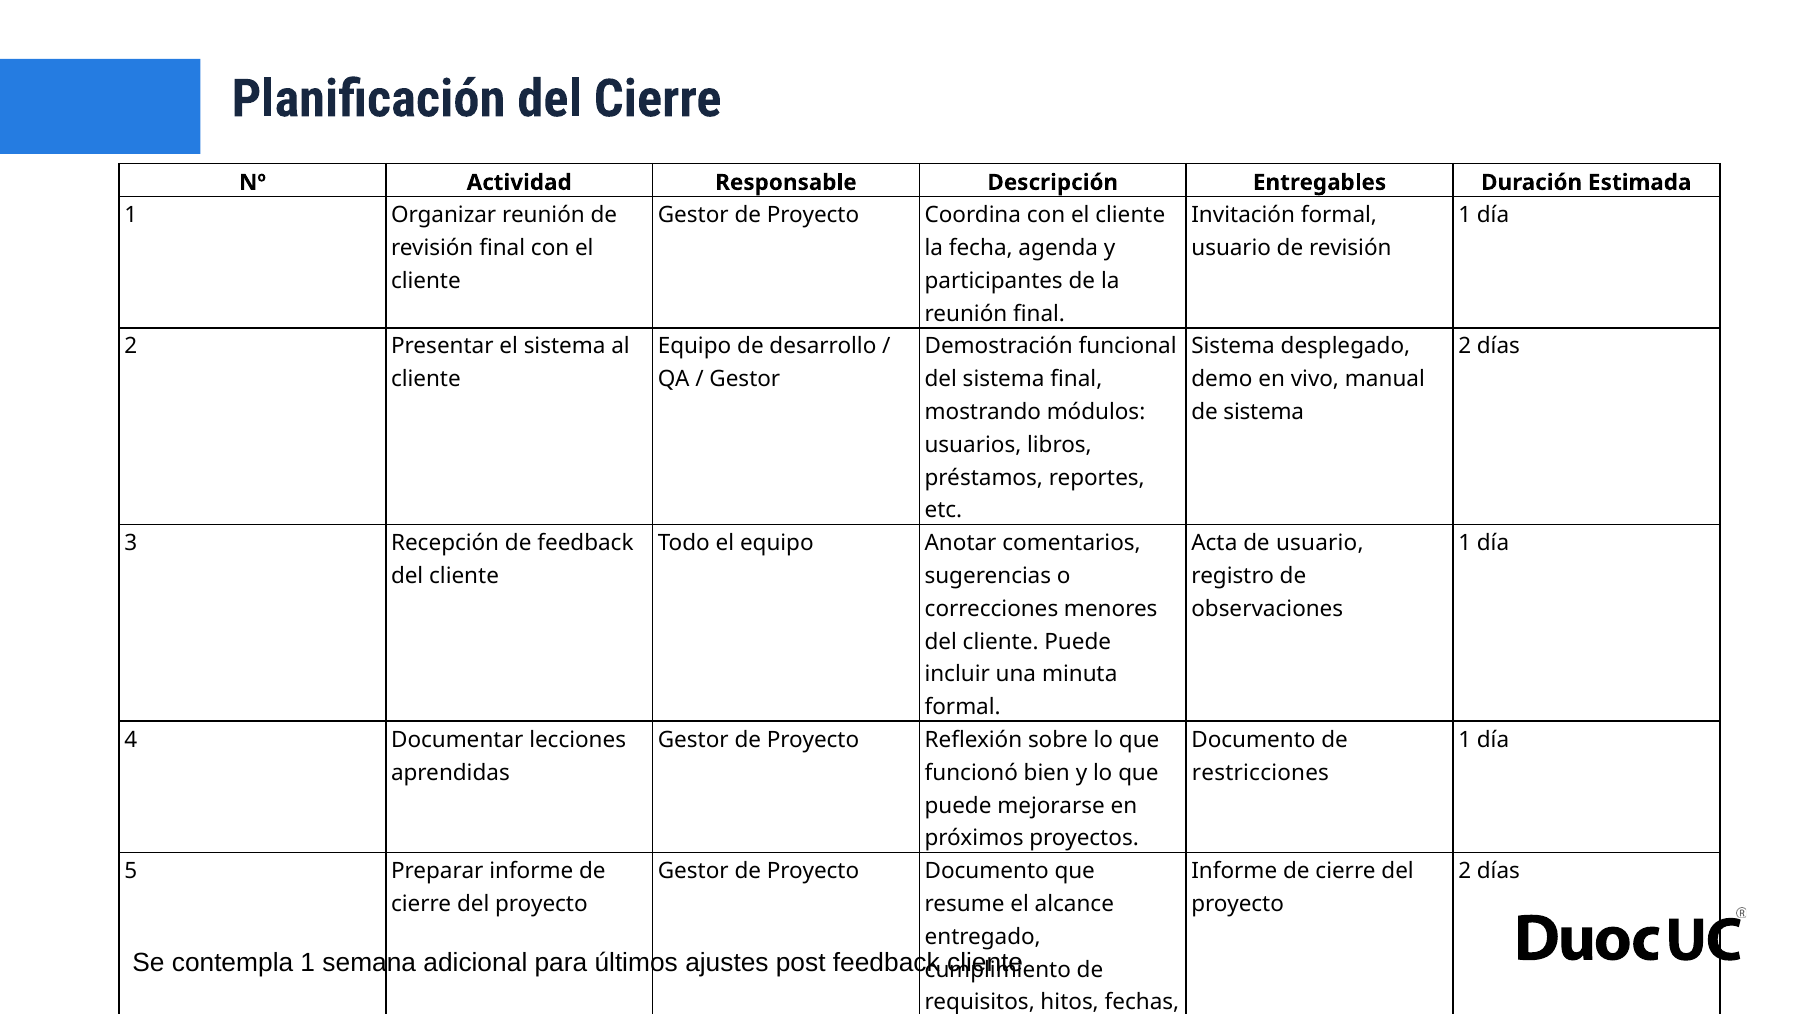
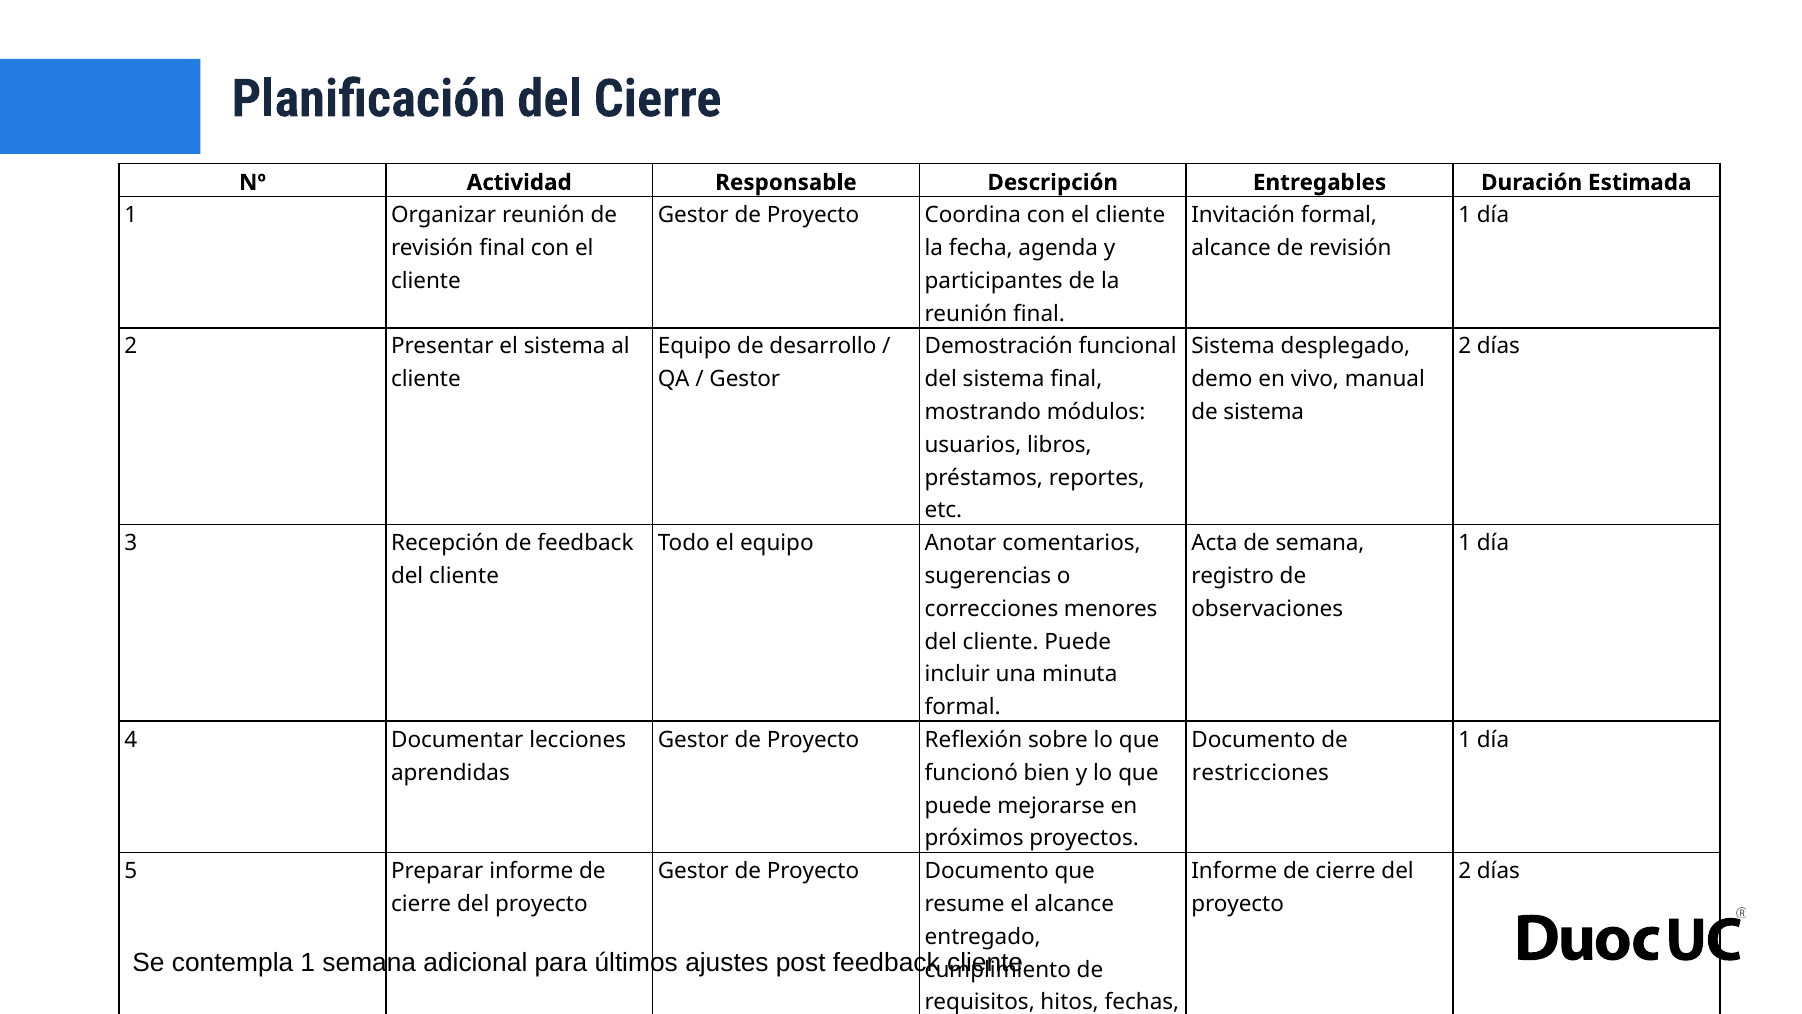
usuario: usuario -> alcance (1231, 248)
de usuario: usuario -> semana (1320, 543)
